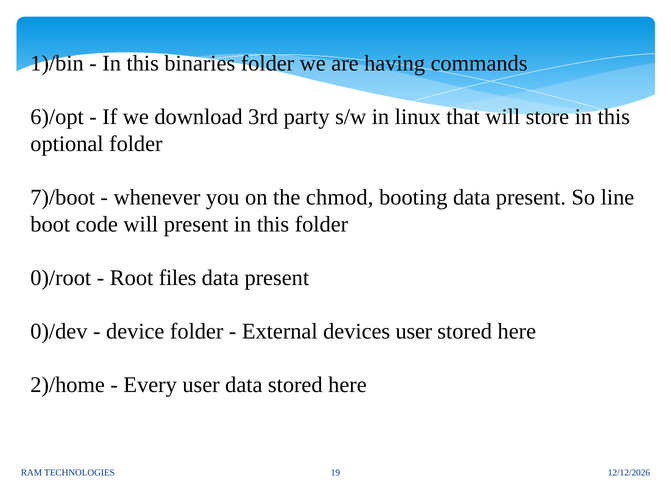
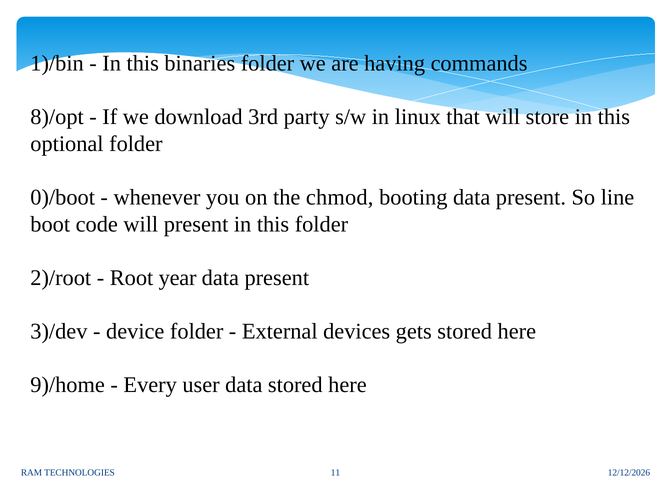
6)/opt: 6)/opt -> 8)/opt (57, 117)
7)/boot: 7)/boot -> 0)/boot (63, 197)
0)/root: 0)/root -> 2)/root (61, 278)
files: files -> year (178, 278)
0)/dev: 0)/dev -> 3)/dev (59, 332)
devices user: user -> gets (414, 332)
2)/home: 2)/home -> 9)/home (68, 385)
19: 19 -> 11 (335, 473)
